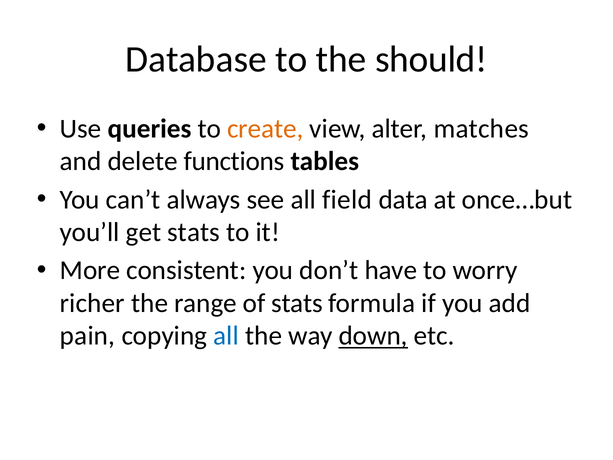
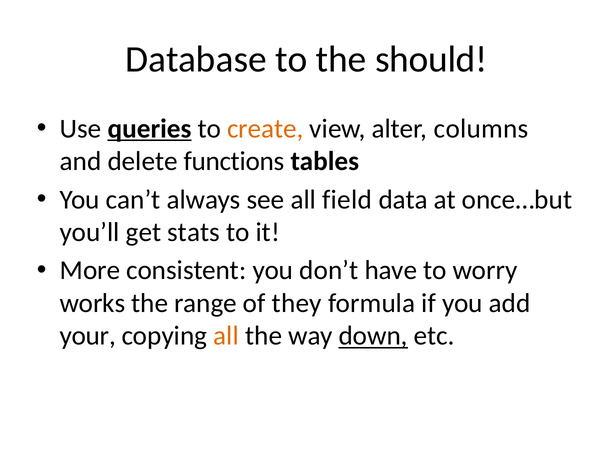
queries underline: none -> present (149, 129)
matches: matches -> columns (481, 129)
richer: richer -> works (92, 303)
of stats: stats -> they (297, 303)
pain: pain -> your (88, 336)
all colour: blue -> orange (226, 336)
